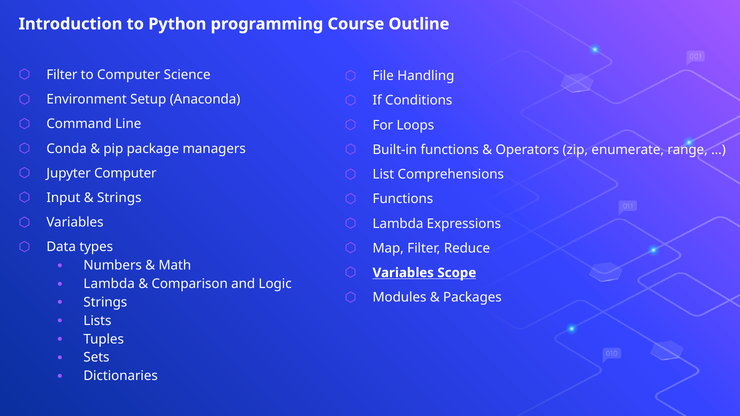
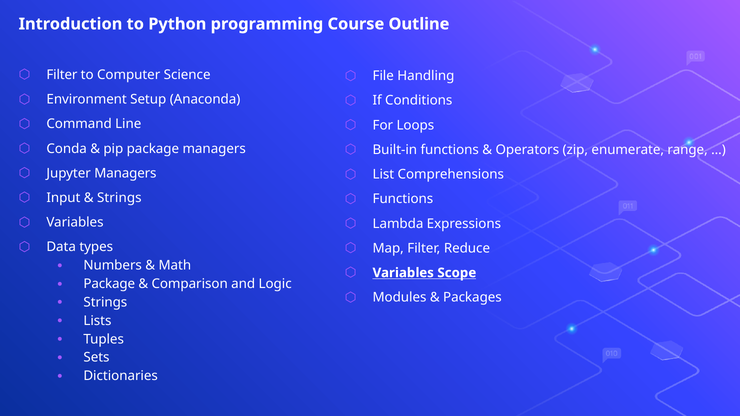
Jupyter Computer: Computer -> Managers (125, 173)
Lambda: Lambda -> Package (109, 284)
